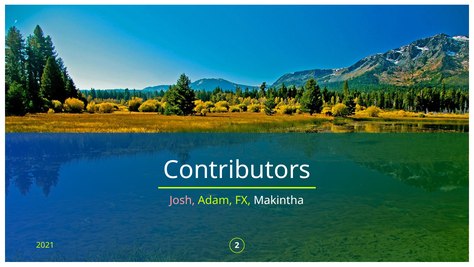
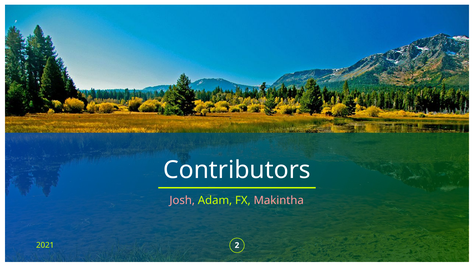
Makintha colour: white -> pink (279, 200)
